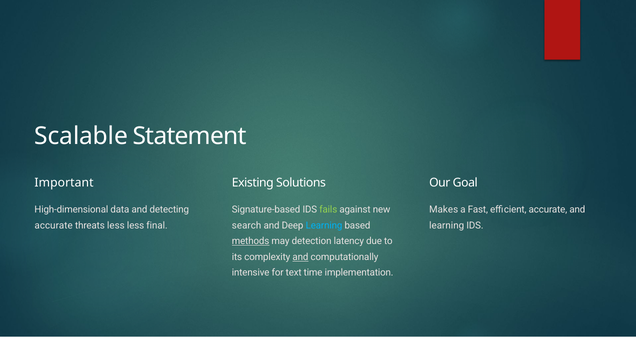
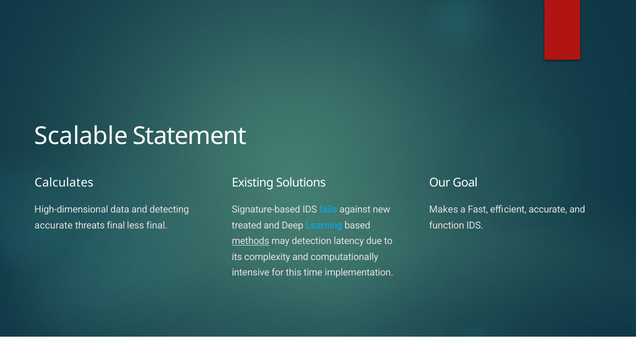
Important: Important -> Calculates (64, 182)
fails colour: light green -> light blue (328, 210)
threats less: less -> final (116, 225)
search: search -> treated (247, 225)
learning: learning -> function (447, 225)
and underline: present -> none (300, 257)
text: text -> this (294, 273)
